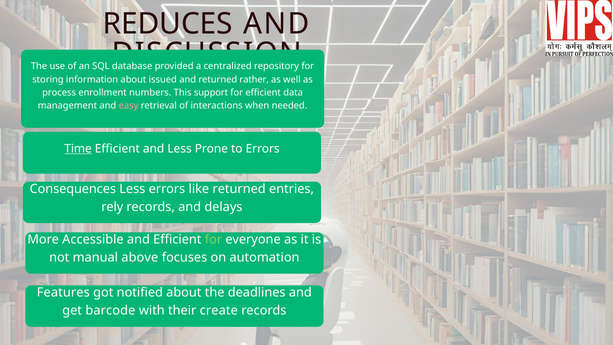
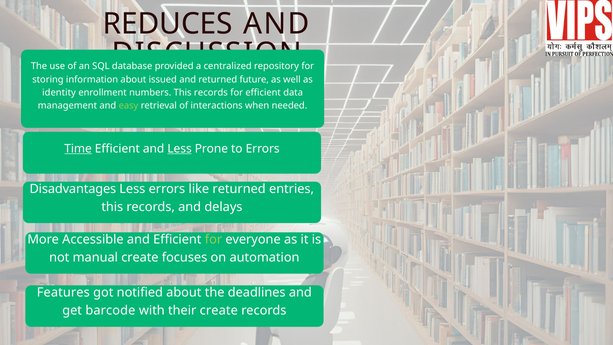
rather: rather -> future (254, 79)
process: process -> identity (59, 93)
numbers This support: support -> records (211, 93)
easy colour: pink -> light green (129, 106)
Less underline: none -> present (180, 149)
Consequences: Consequences -> Disadvantages (73, 189)
rely: rely -> this (112, 207)
manual above: above -> create (140, 257)
